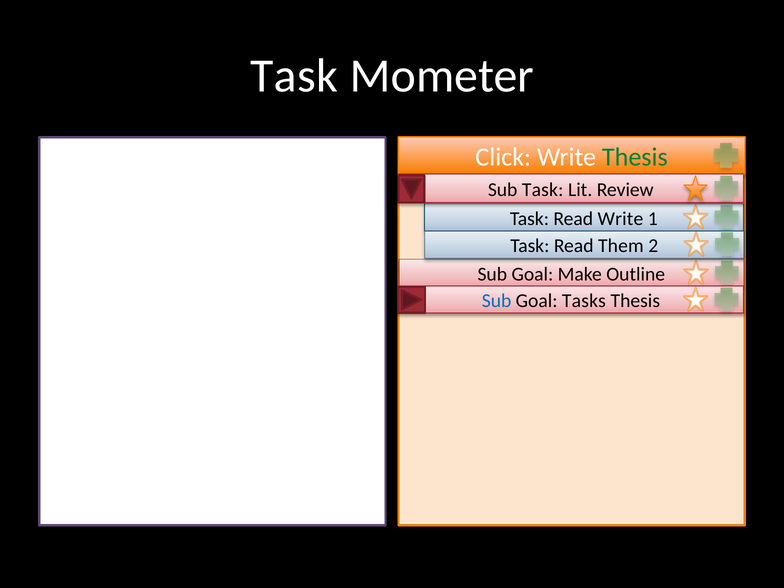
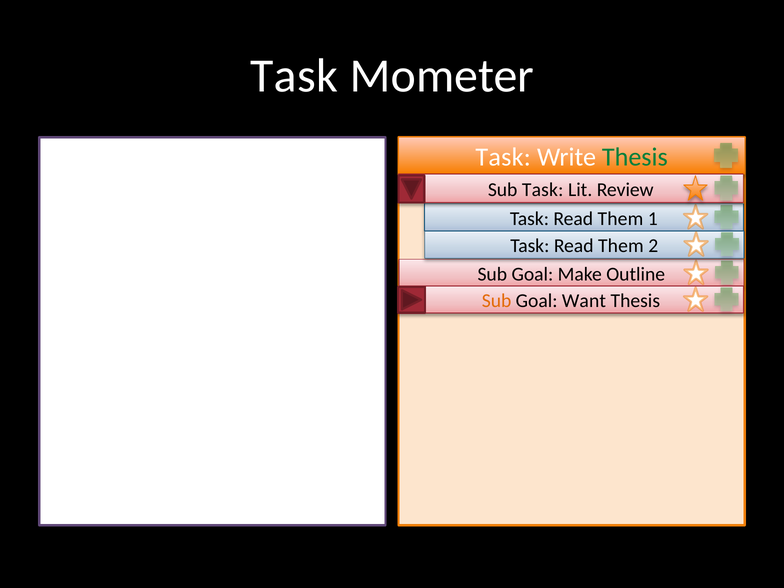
Click: Click -> Task (503, 157)
Write: Write -> Them (620, 219)
Sub colour: blue -> orange (497, 301)
Tasks: Tasks -> Want (584, 301)
